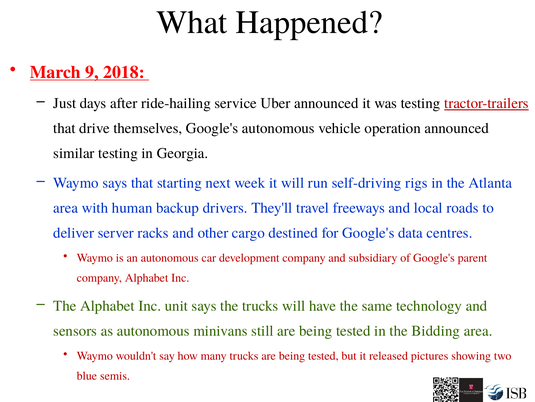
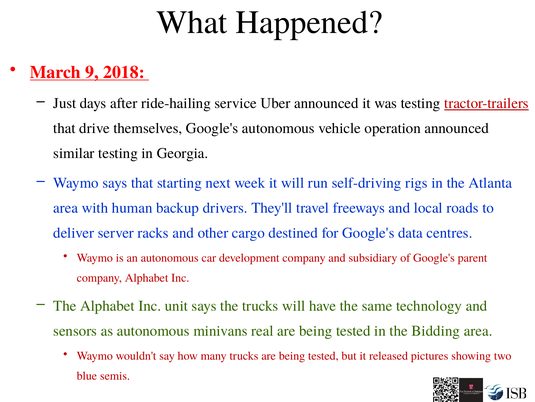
still: still -> real (262, 330)
